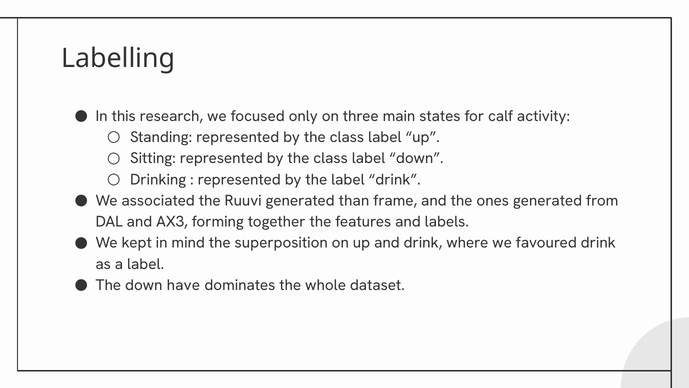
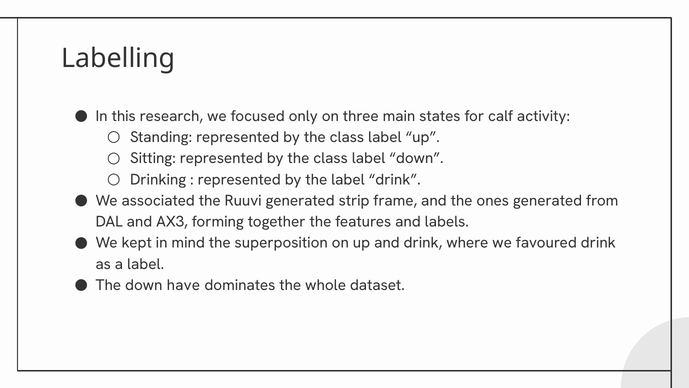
than: than -> strip (354, 200)
